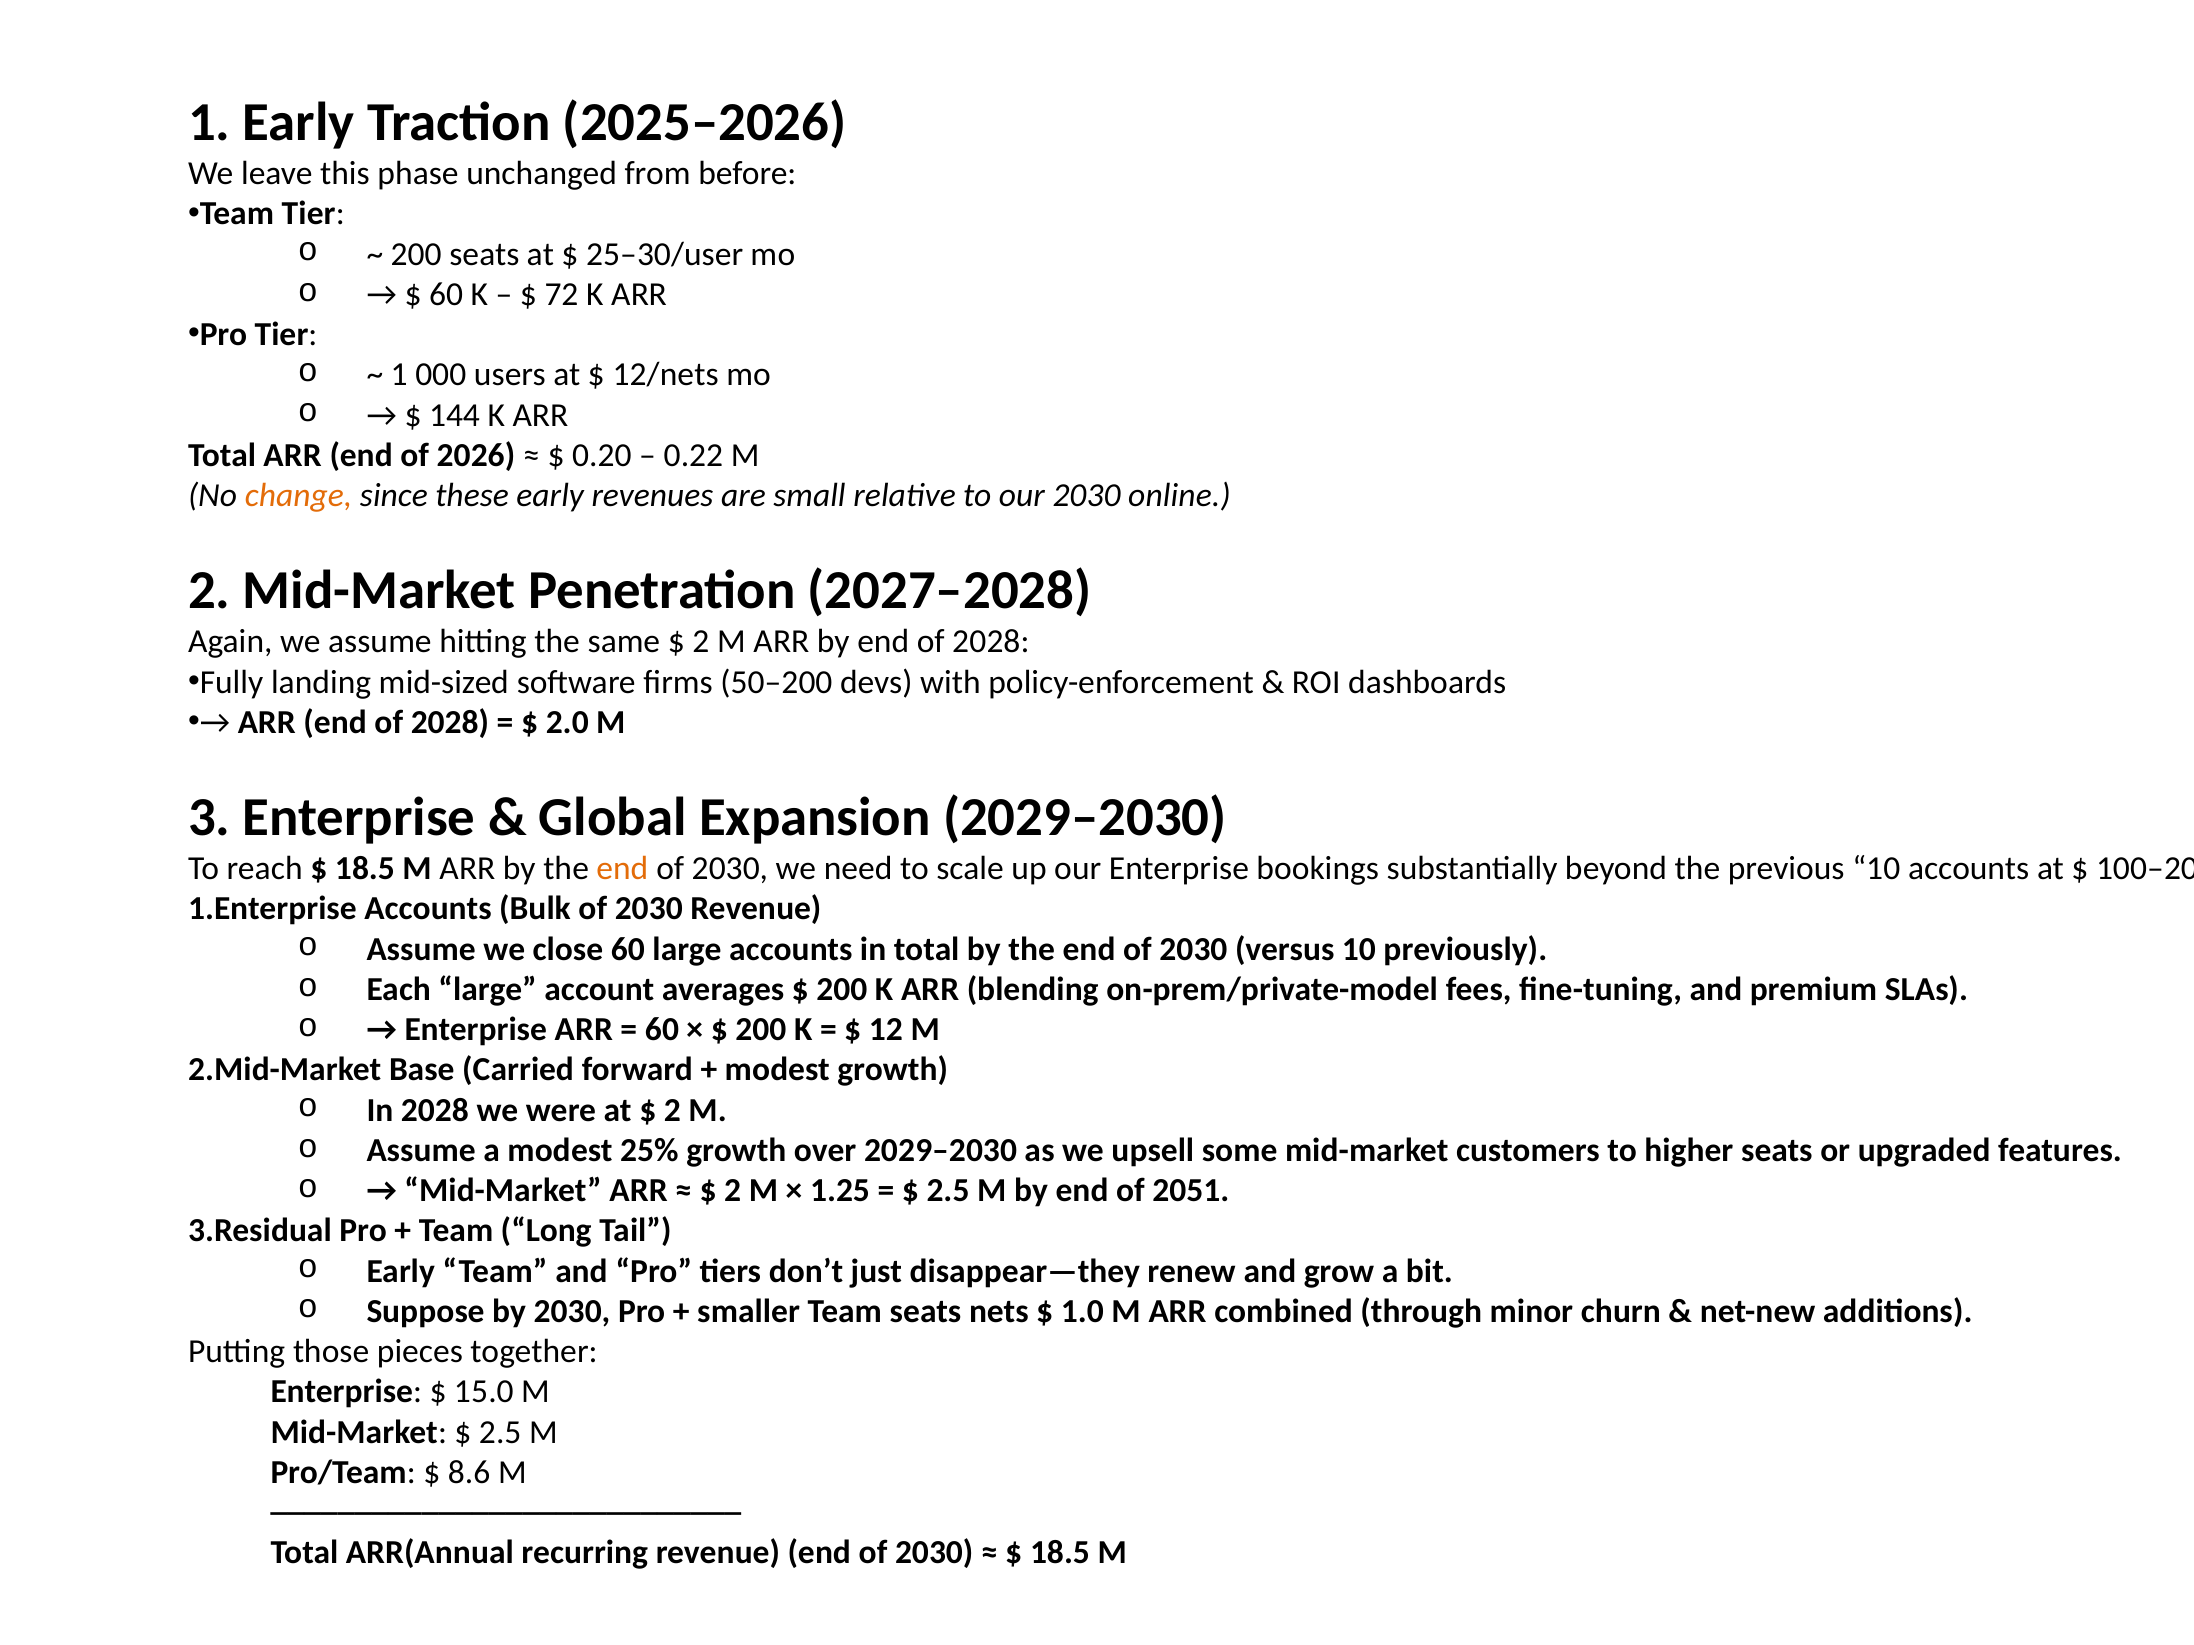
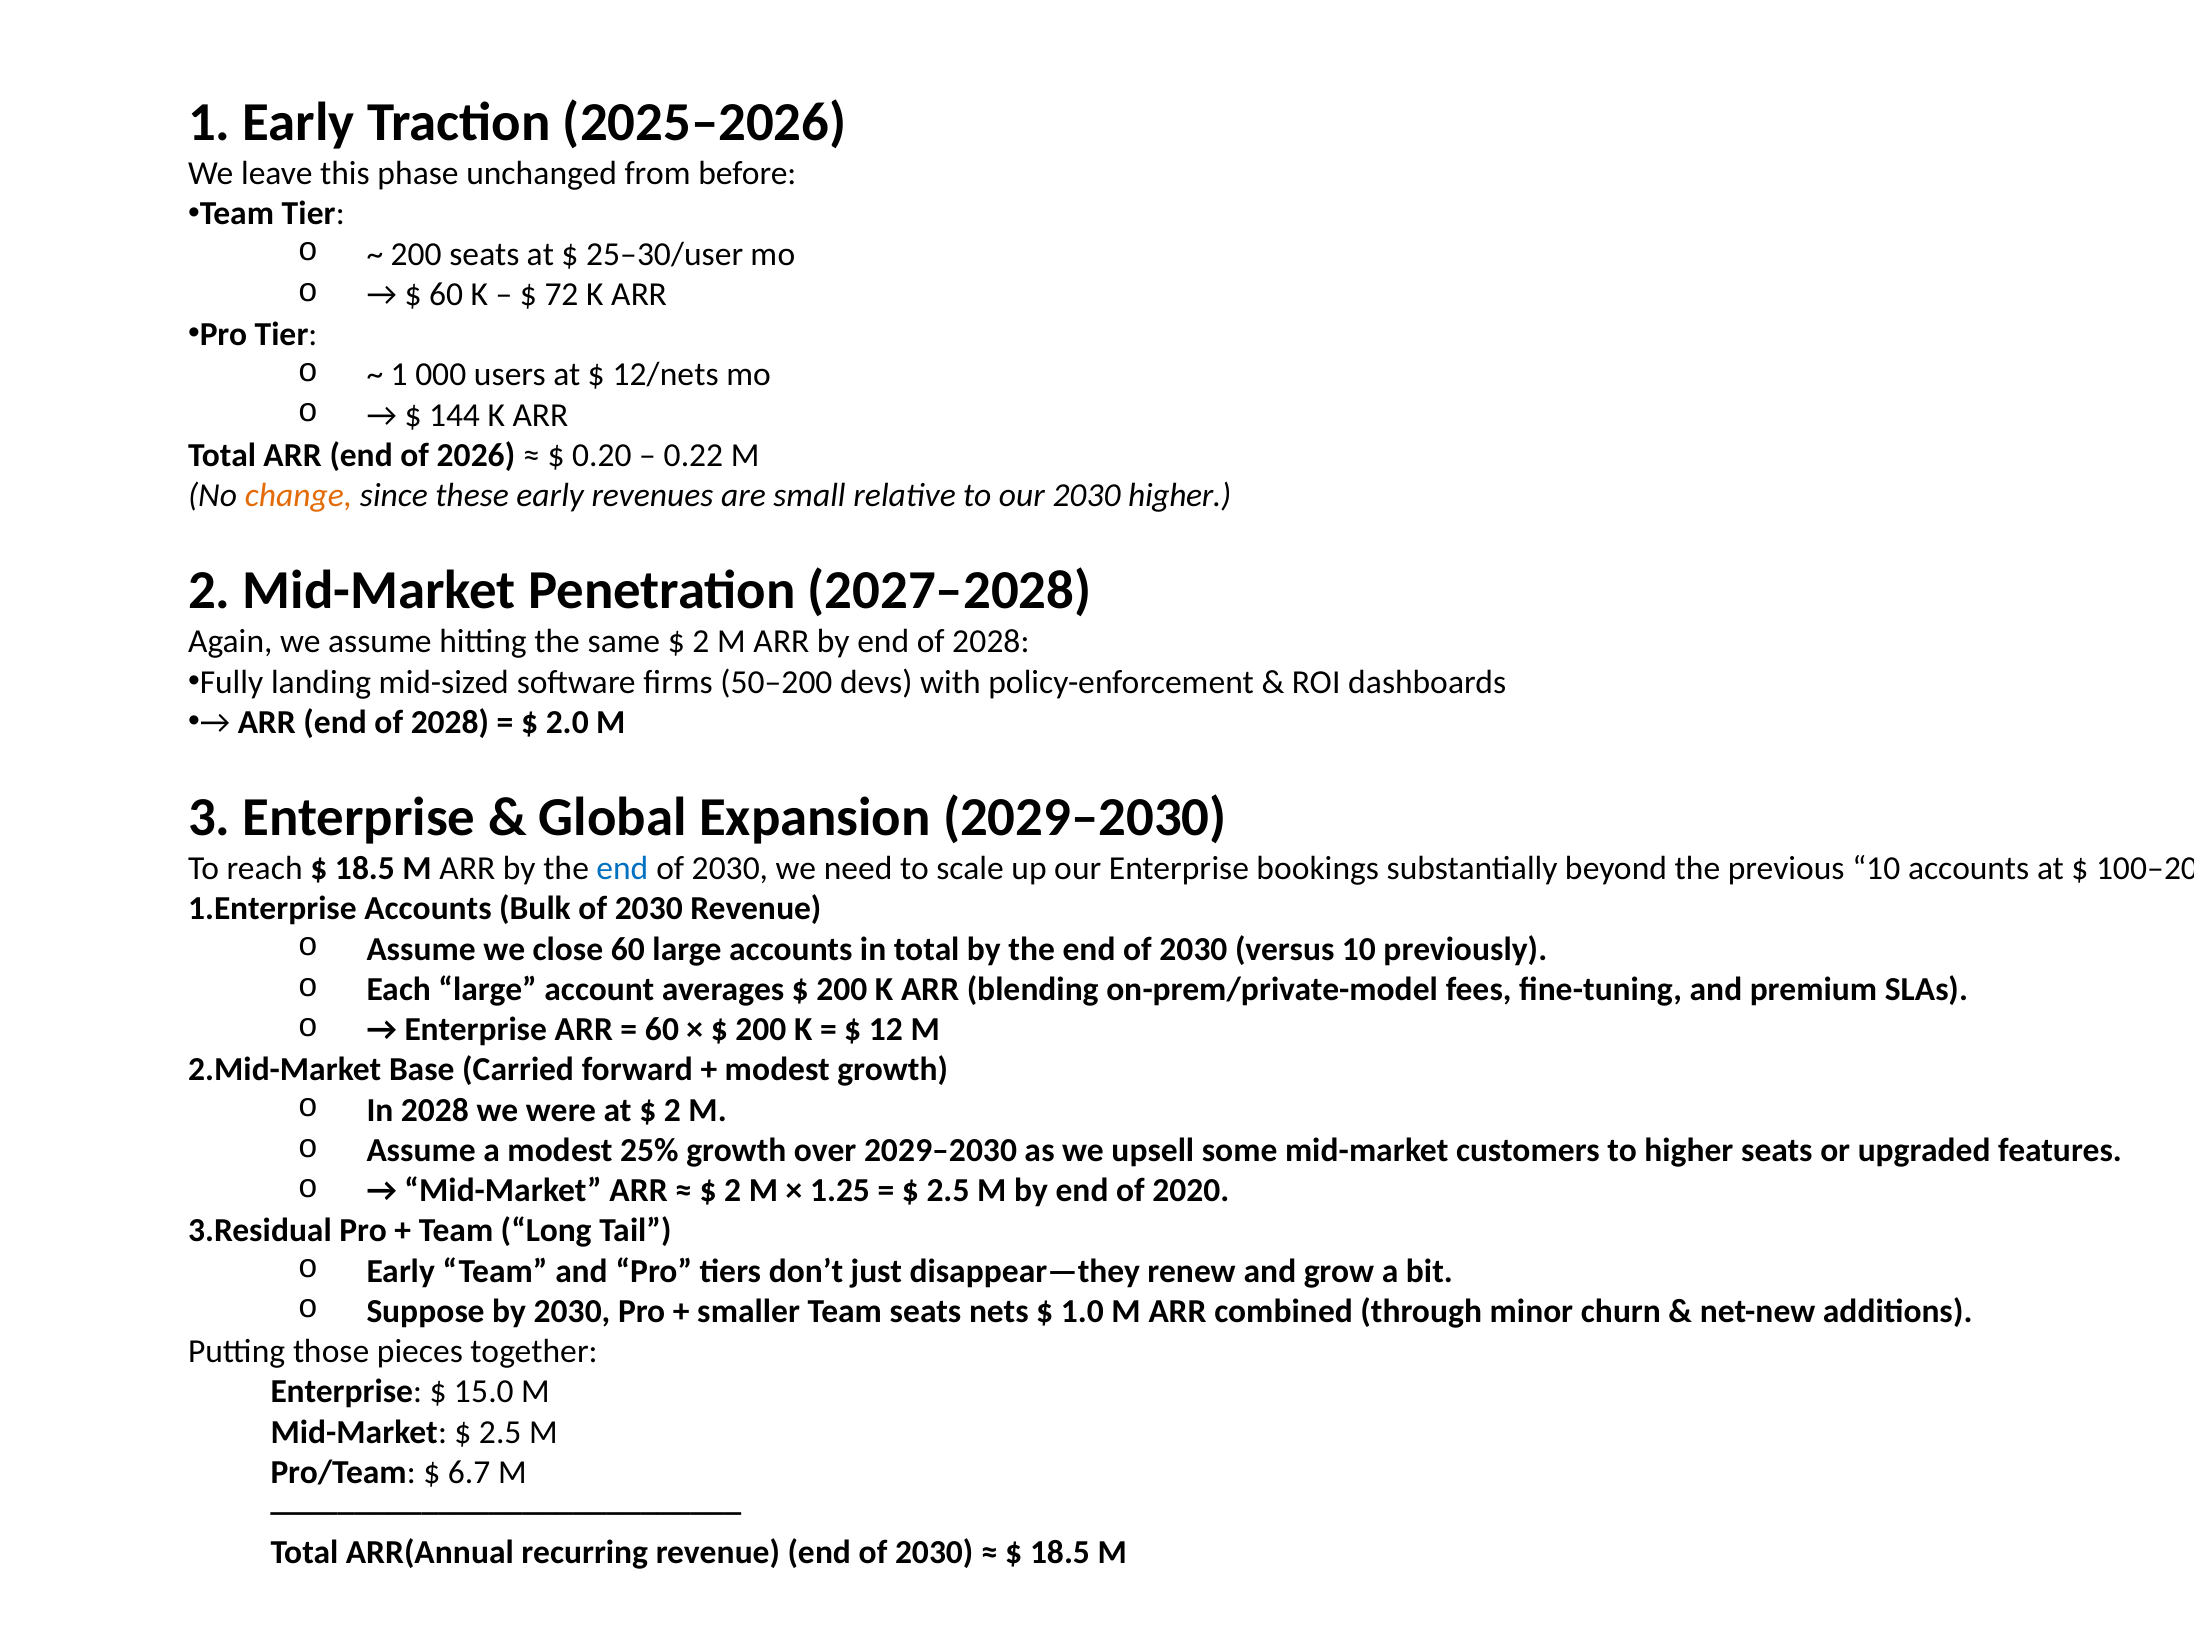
2030 online: online -> higher (1180, 496)
end colour: orange -> blue (622, 869)
2051: 2051 -> 2020 (1191, 1191)
8.6: 8.6 -> 6.7 (469, 1473)
